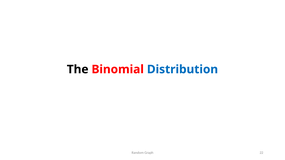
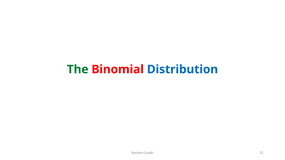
The colour: black -> green (78, 69)
